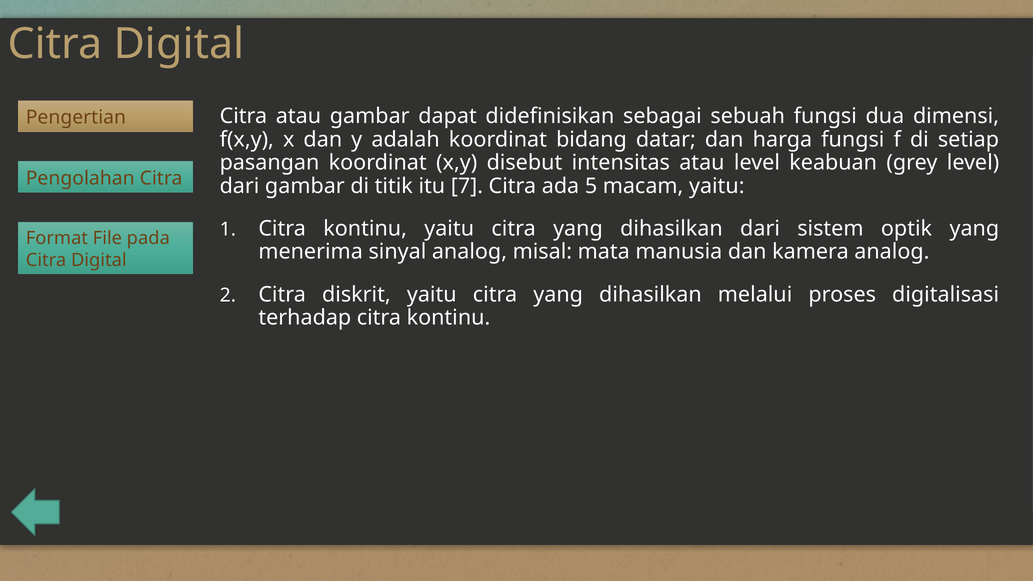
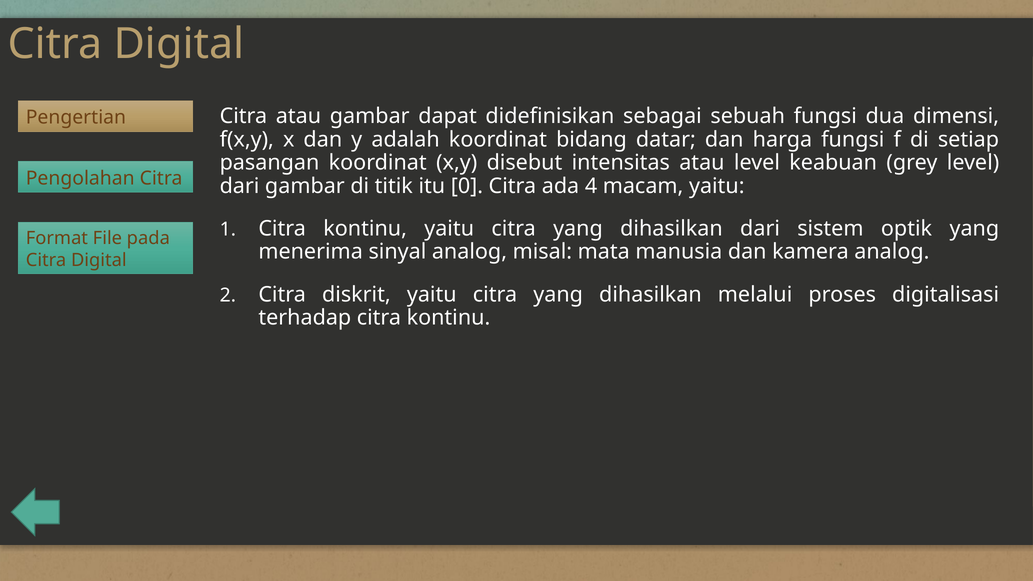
7: 7 -> 0 (467, 186)
5: 5 -> 4 (591, 186)
